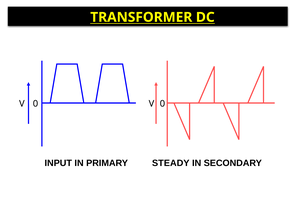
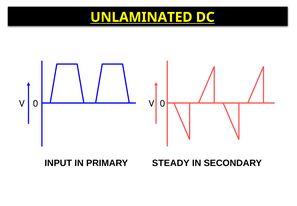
TRANSFORMER: TRANSFORMER -> UNLAMINATED (141, 17)
